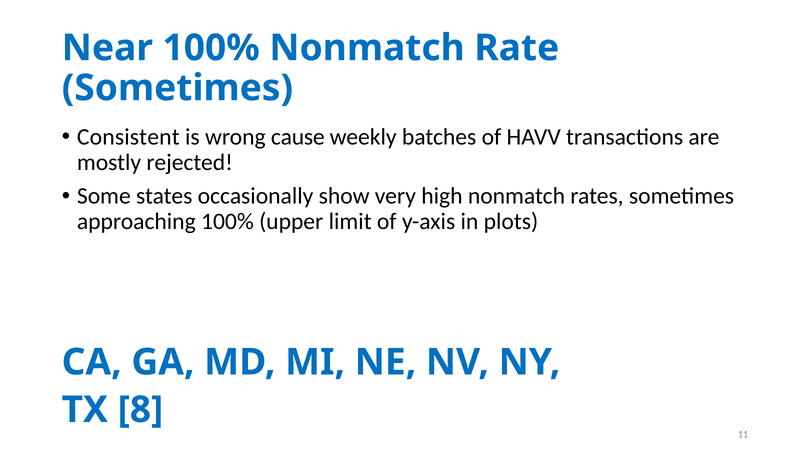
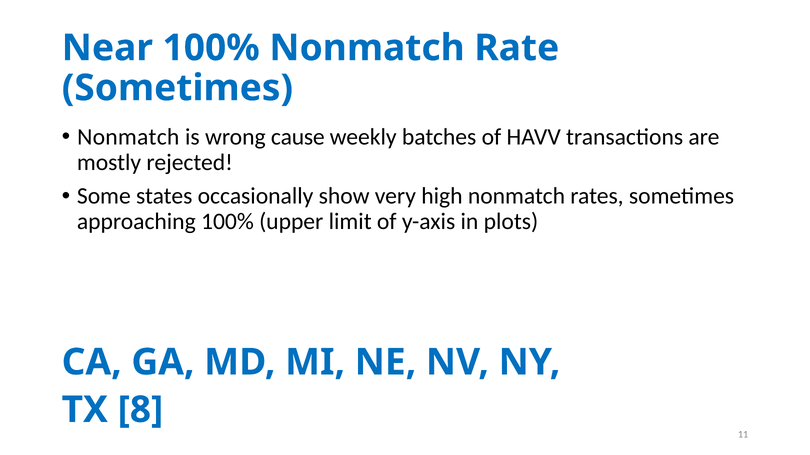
Consistent: Consistent -> Nonmatch (128, 137)
